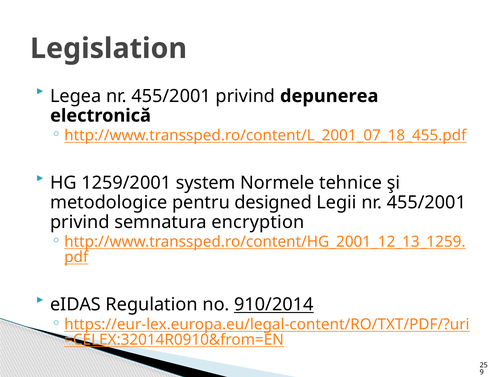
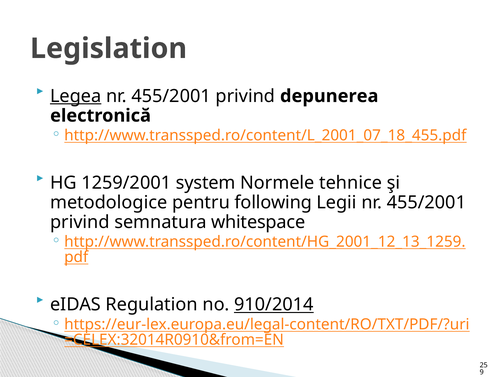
Legea underline: none -> present (76, 96)
designed: designed -> following (273, 202)
encryption: encryption -> whitespace (258, 222)
